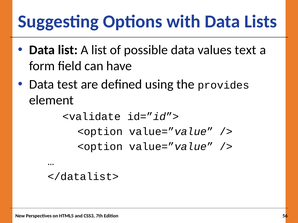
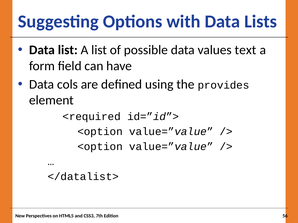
test: test -> cols (67, 85)
<validate: <validate -> <required (92, 117)
